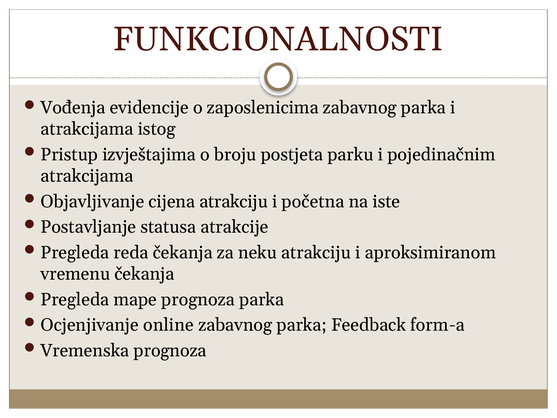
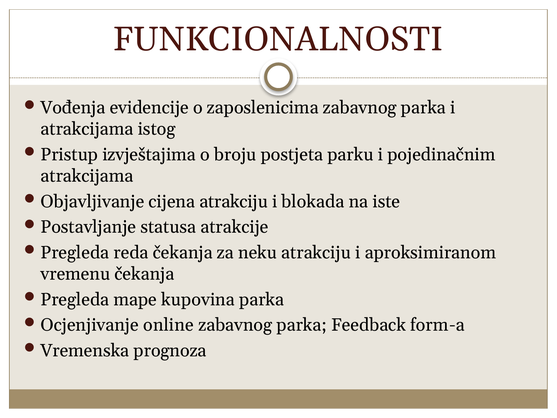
početna: početna -> blokada (313, 201)
mape prognoza: prognoza -> kupovina (198, 299)
